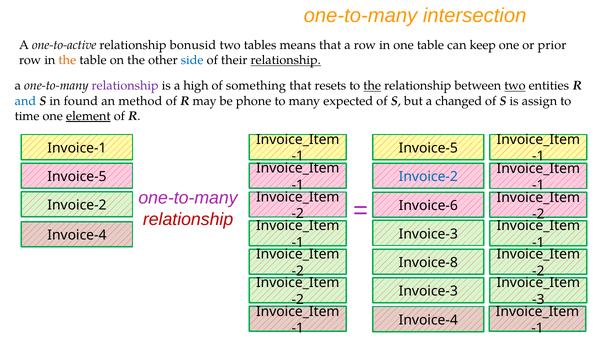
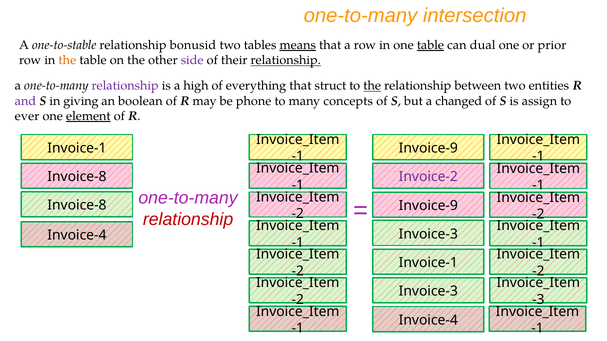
one-to-active: one-to-active -> one-to-stable (64, 45)
means underline: none -> present (298, 45)
table underline: none -> present (430, 45)
keep: keep -> dual (483, 45)
side colour: blue -> purple (192, 60)
something: something -> everything (256, 86)
resets: resets -> struct (330, 86)
two underline: present -> none (515, 86)
and colour: blue -> purple (25, 101)
found: found -> giving (81, 101)
method: method -> boolean (140, 101)
expected: expected -> concepts (348, 101)
time: time -> ever (27, 116)
Invoice-5: Invoice-5 -> Invoice-9 (428, 148)
Invoice-2 colour: blue -> purple (428, 177)
Invoice-5: Invoice-5 -> Invoice-8 (77, 177)
Invoice-2: Invoice-2 -> Invoice-8 (77, 206)
Invoice-6: Invoice-6 -> Invoice-9 (428, 206)
Invoice-8: Invoice-8 -> Invoice-1 (428, 263)
